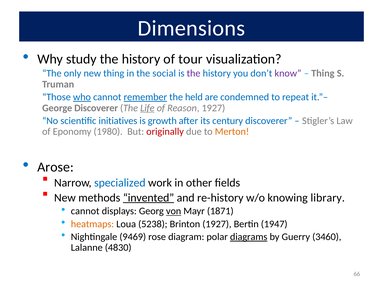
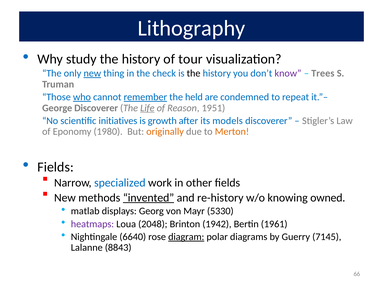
Dimensions: Dimensions -> Lithography (191, 28)
new underline: none -> present (92, 73)
social: social -> check (164, 73)
the colour: purple -> black (194, 73)
Thing: Thing -> Trees (323, 73)
Reason 1927: 1927 -> 1951 (213, 108)
century: century -> models (228, 121)
originally colour: red -> orange (165, 132)
Arose: Arose -> Fields (56, 167)
library: library -> owned (328, 198)
cannot: cannot -> matlab (85, 211)
von underline: present -> none (174, 211)
1871: 1871 -> 5330 (220, 211)
heatmaps colour: orange -> purple (92, 224)
5238: 5238 -> 2048 (153, 224)
Brinton 1927: 1927 -> 1942 (217, 224)
1947: 1947 -> 1961 (274, 224)
9469: 9469 -> 6640 (133, 237)
diagram underline: none -> present (186, 237)
diagrams underline: present -> none (249, 237)
3460: 3460 -> 7145 (327, 237)
4830: 4830 -> 8843 (118, 248)
